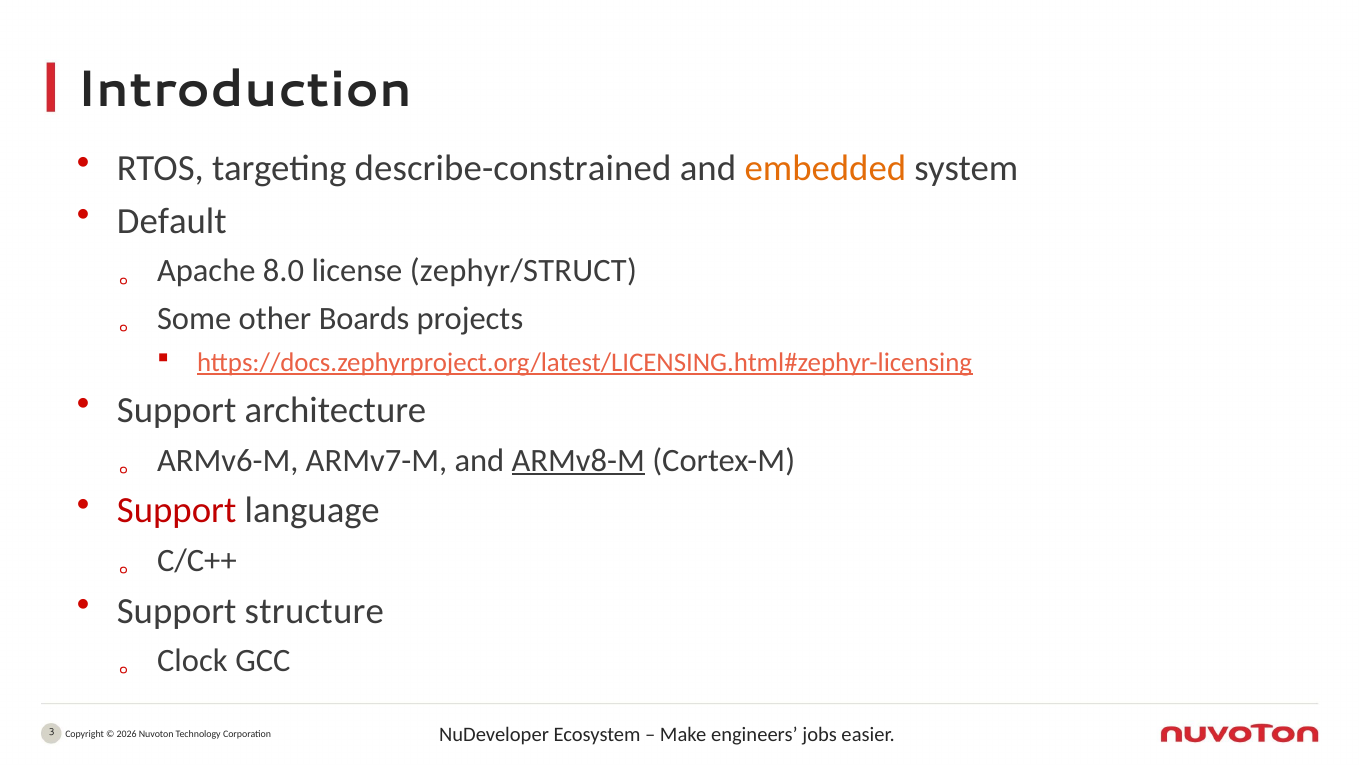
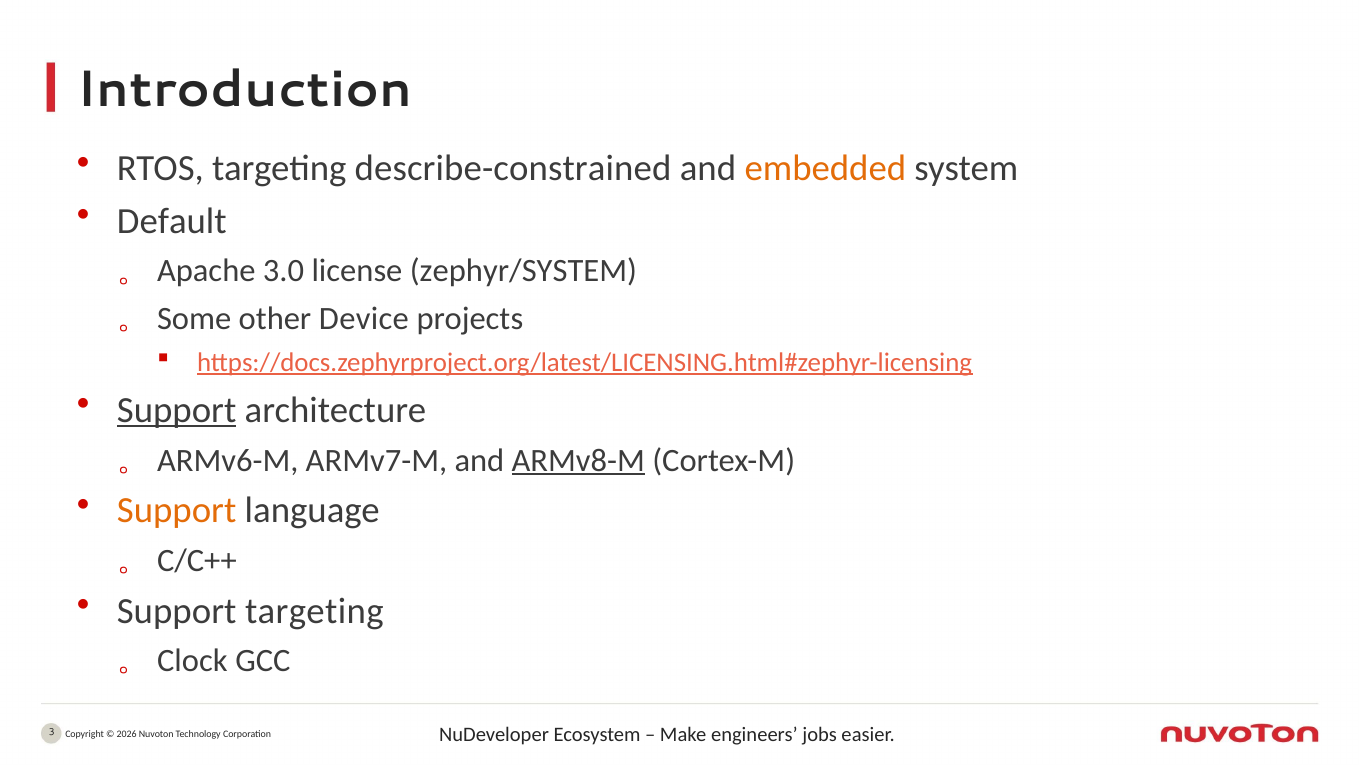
8.0: 8.0 -> 3.0 (283, 271)
zephyr/STRUCT: zephyr/STRUCT -> zephyr/SYSTEM (523, 271)
Boards: Boards -> Device (364, 319)
Support underline: none -> present (177, 410)
Support colour: red -> orange (177, 510)
Support structure: structure -> targeting (314, 611)
